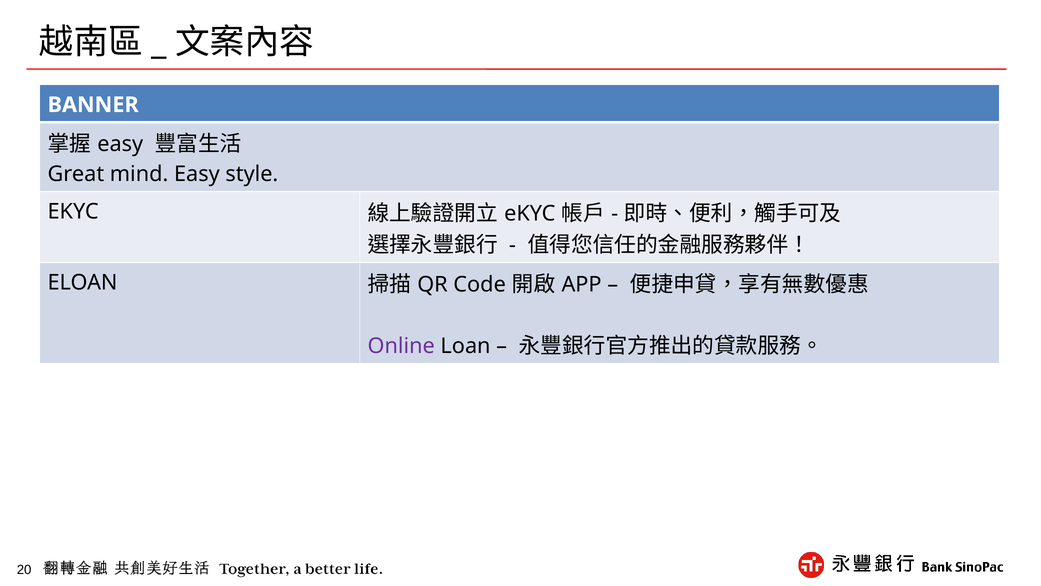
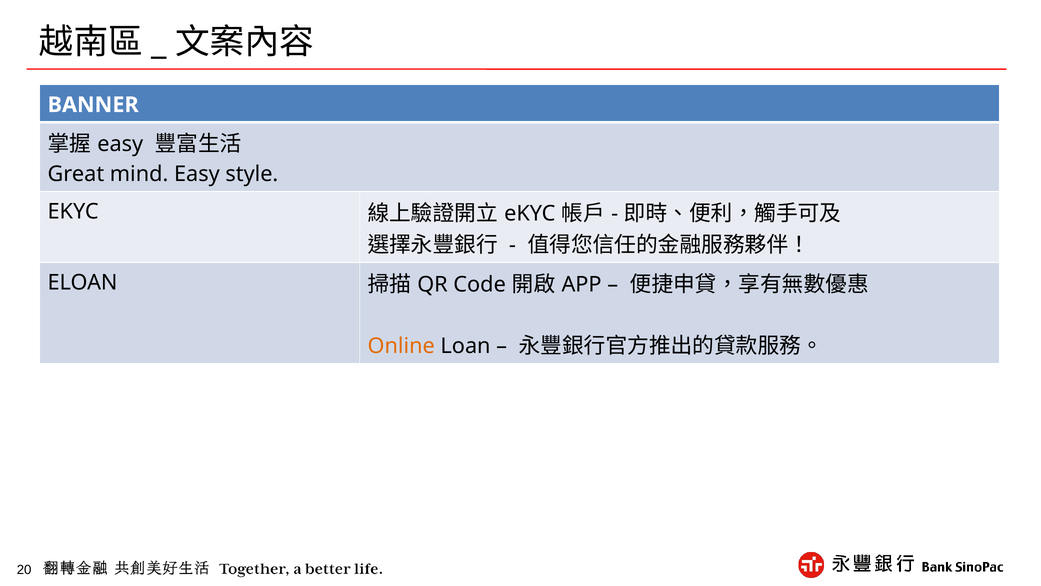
Online colour: purple -> orange (401, 346)
